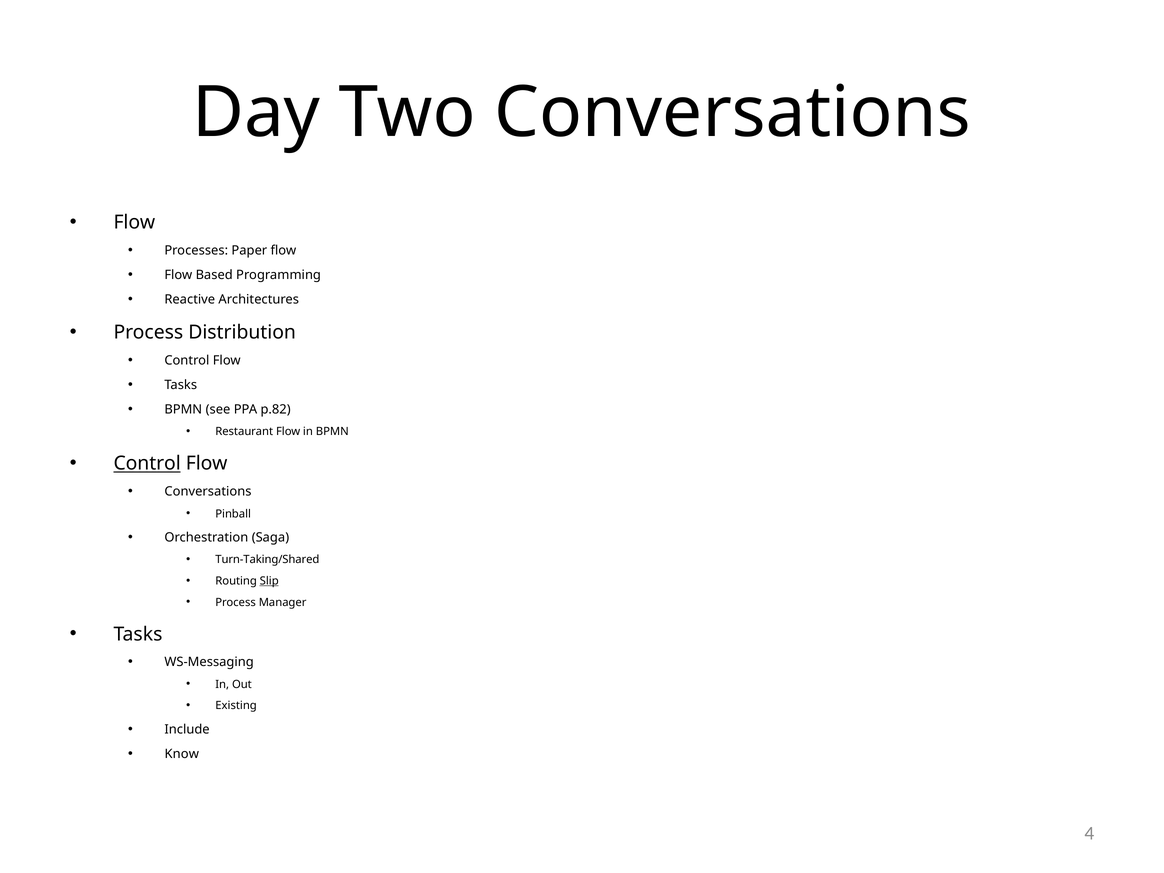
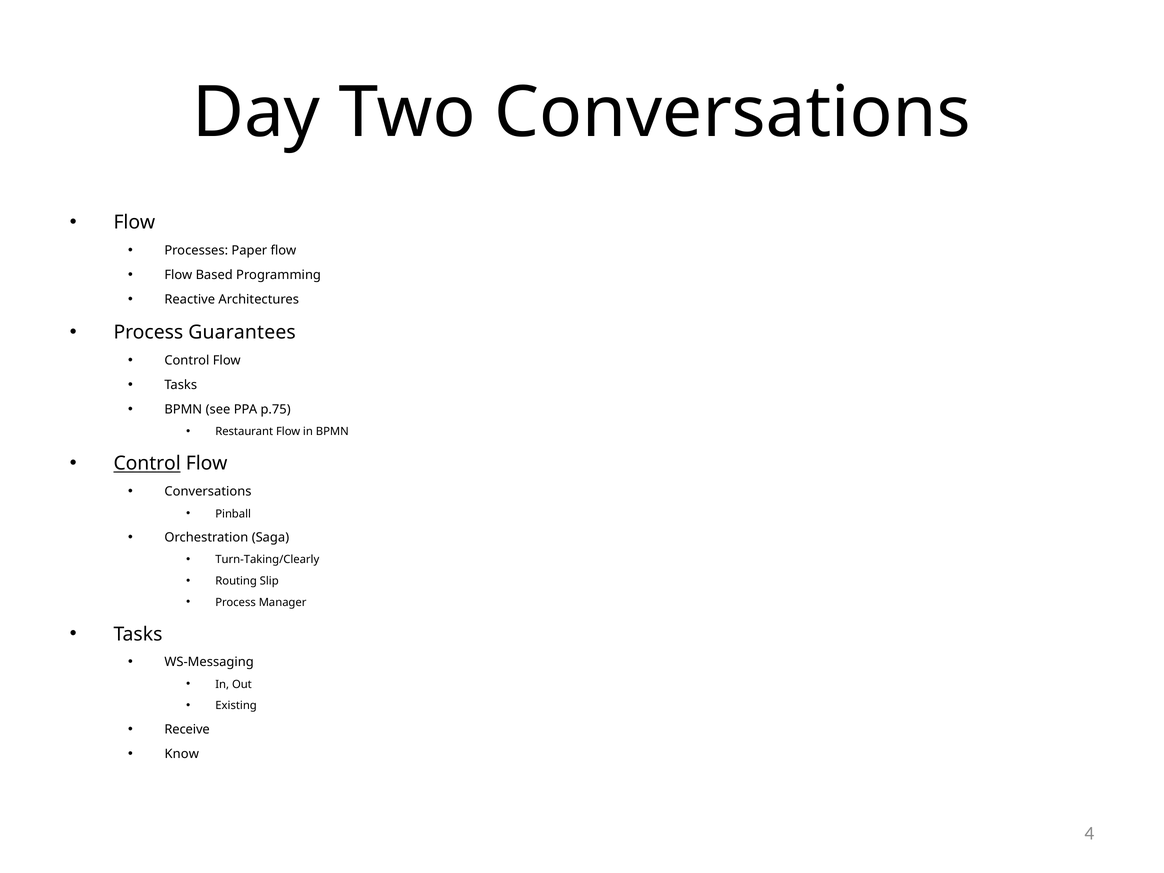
Distribution: Distribution -> Guarantees (242, 332)
p.82: p.82 -> p.75 (276, 410)
Turn-Taking/Shared: Turn-Taking/Shared -> Turn-Taking/Clearly (267, 560)
Slip underline: present -> none (269, 581)
Include: Include -> Receive (187, 729)
